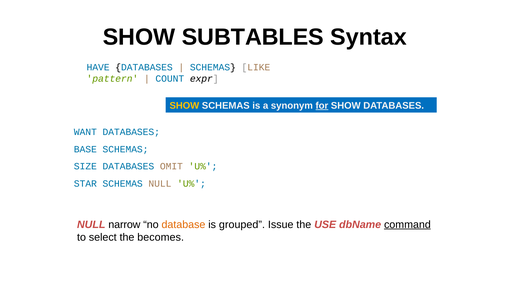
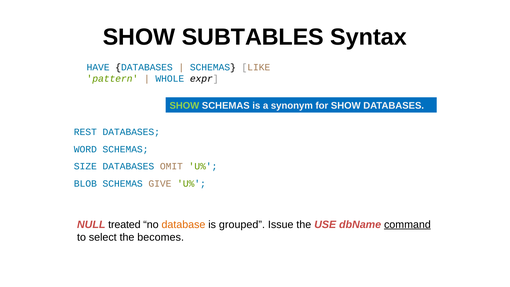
COUNT: COUNT -> WHOLE (170, 79)
SHOW colour: yellow -> light green (184, 106)
for underline: present -> none (322, 106)
WANT: WANT -> REST (85, 132)
BASE: BASE -> WORD (85, 149)
STAR: STAR -> BLOB (85, 184)
SCHEMAS NULL: NULL -> GIVE (160, 184)
narrow: narrow -> treated (124, 225)
